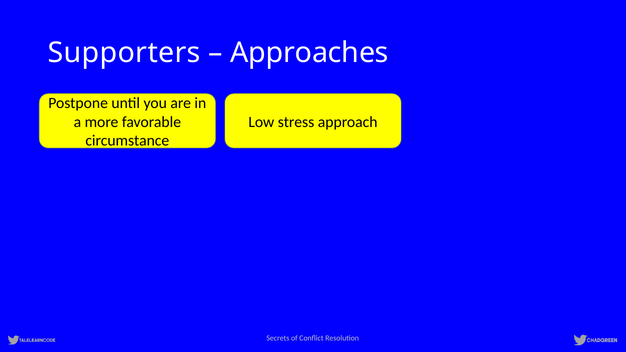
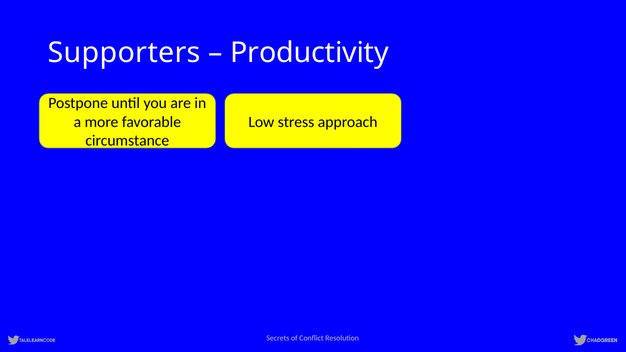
Approaches: Approaches -> Productivity (309, 53)
